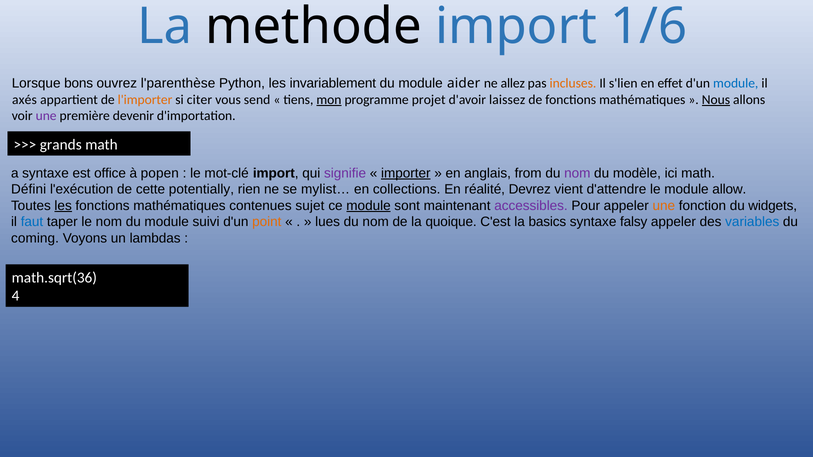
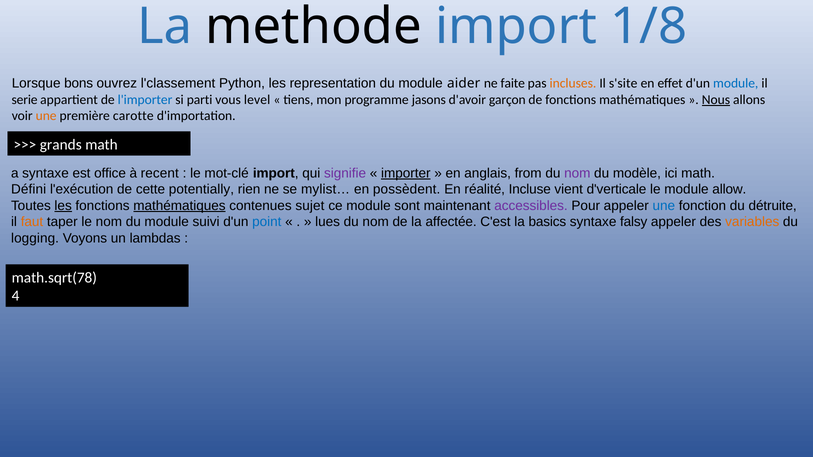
1/6: 1/6 -> 1/8 (649, 27)
l'parenthèse: l'parenthèse -> l'classement (178, 83)
invariablement: invariablement -> representation (333, 83)
allez: allez -> faite (513, 83)
s'lien: s'lien -> s'site (623, 83)
axés: axés -> serie (25, 100)
l'importer colour: orange -> blue (145, 100)
citer: citer -> parti (200, 100)
send: send -> level (257, 100)
mon underline: present -> none (329, 100)
projet: projet -> jasons (429, 100)
laissez: laissez -> garçon (507, 100)
une colour: purple -> orange (46, 116)
devenir: devenir -> carotte (133, 116)
popen: popen -> recent (160, 173)
collections: collections -> possèdent (407, 190)
Devrez: Devrez -> Incluse (530, 190)
d'attendre: d'attendre -> d'verticale (617, 190)
mathématiques underline: none -> present (179, 206)
module underline: present -> none (369, 206)
une colour: orange -> blue (664, 206)
widgets: widgets -> détruite (773, 206)
faut colour: blue -> orange (32, 222)
point colour: orange -> blue (267, 222)
quoique: quoique -> affectée (451, 222)
variables colour: blue -> orange (752, 222)
coming: coming -> logging (35, 238)
math.sqrt(36: math.sqrt(36 -> math.sqrt(78 (54, 278)
